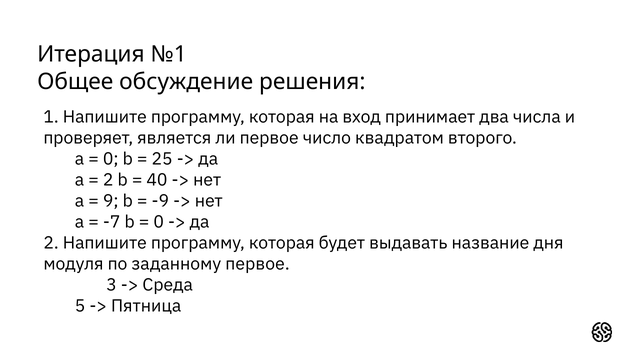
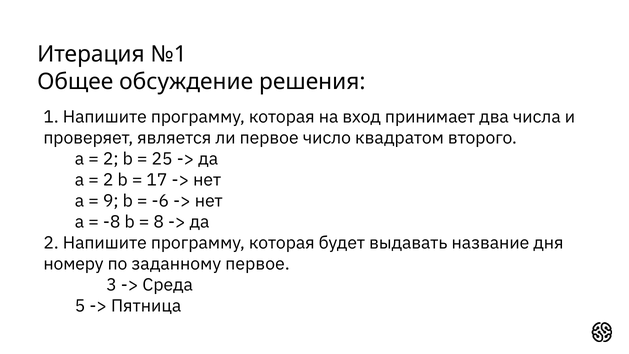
0: 0 -> 2 (111, 159)
40: 40 -> 17 (157, 180)
-9: -9 -> -6 (160, 201)
-7: -7 -> -8 (112, 222)
0: 0 -> 8 (159, 222)
модуля: модуля -> номеру (73, 264)
